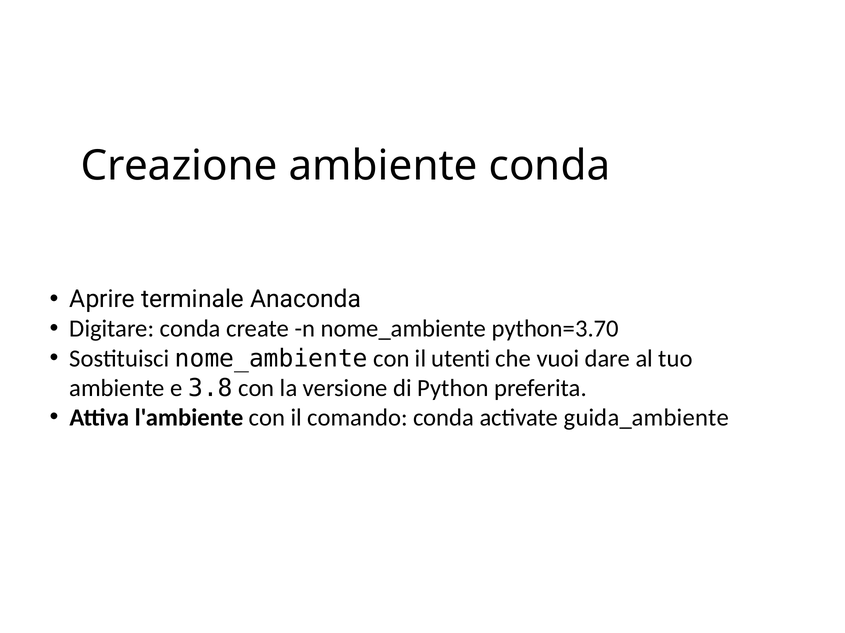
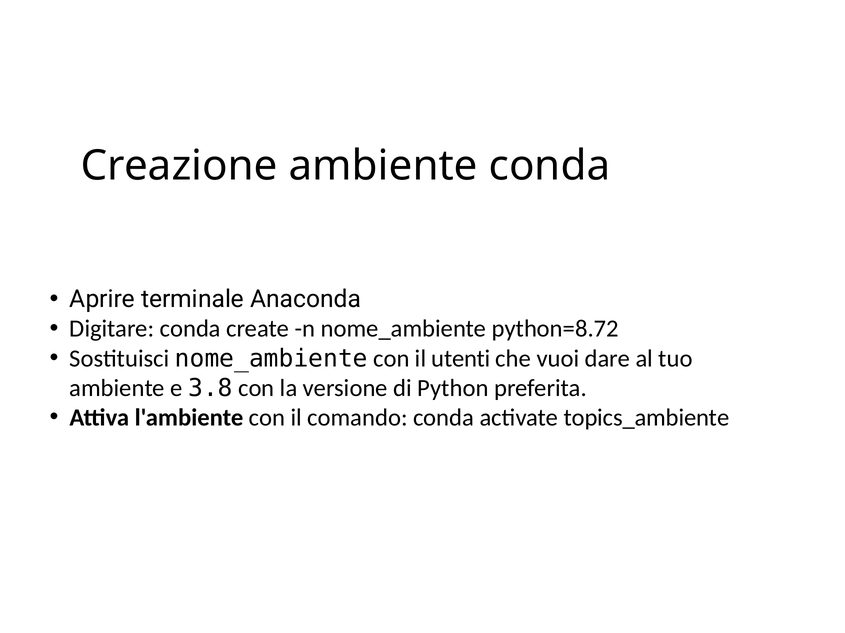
python=3.70: python=3.70 -> python=8.72 (555, 329)
guida_ambiente: guida_ambiente -> topics_ambiente (647, 418)
